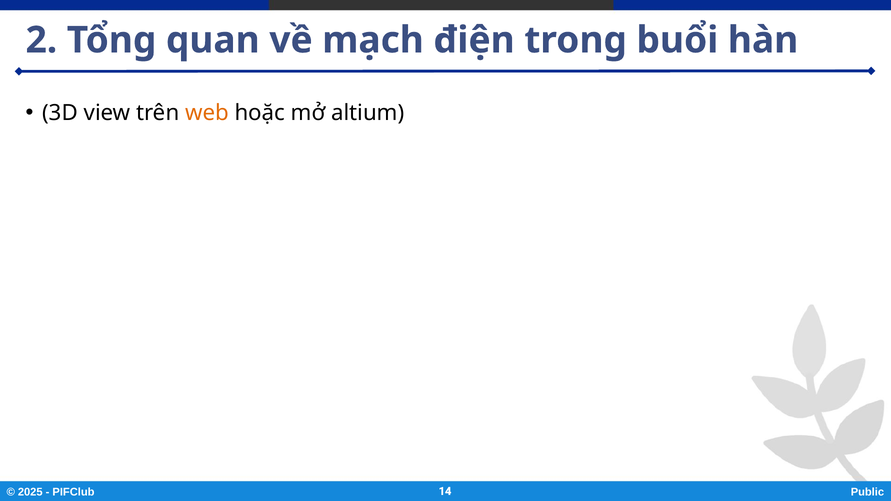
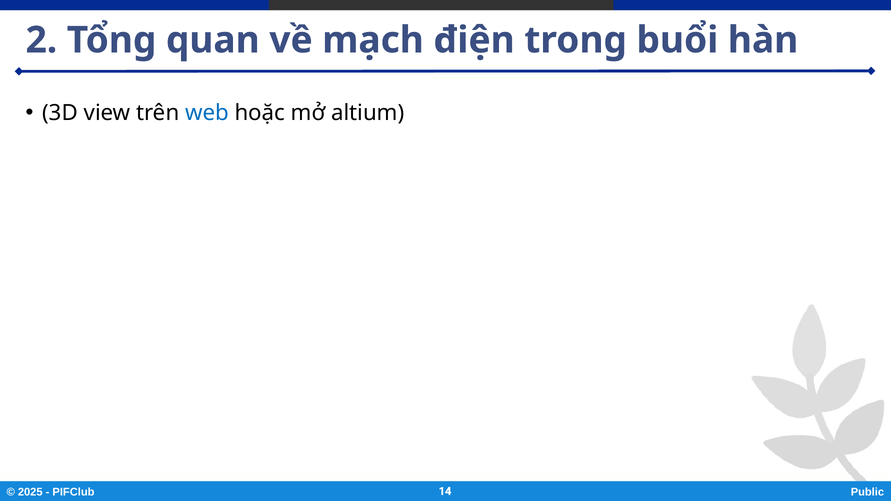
web colour: orange -> blue (207, 113)
